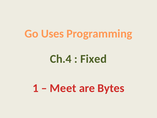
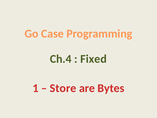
Uses: Uses -> Case (52, 34)
Meet: Meet -> Store (63, 88)
